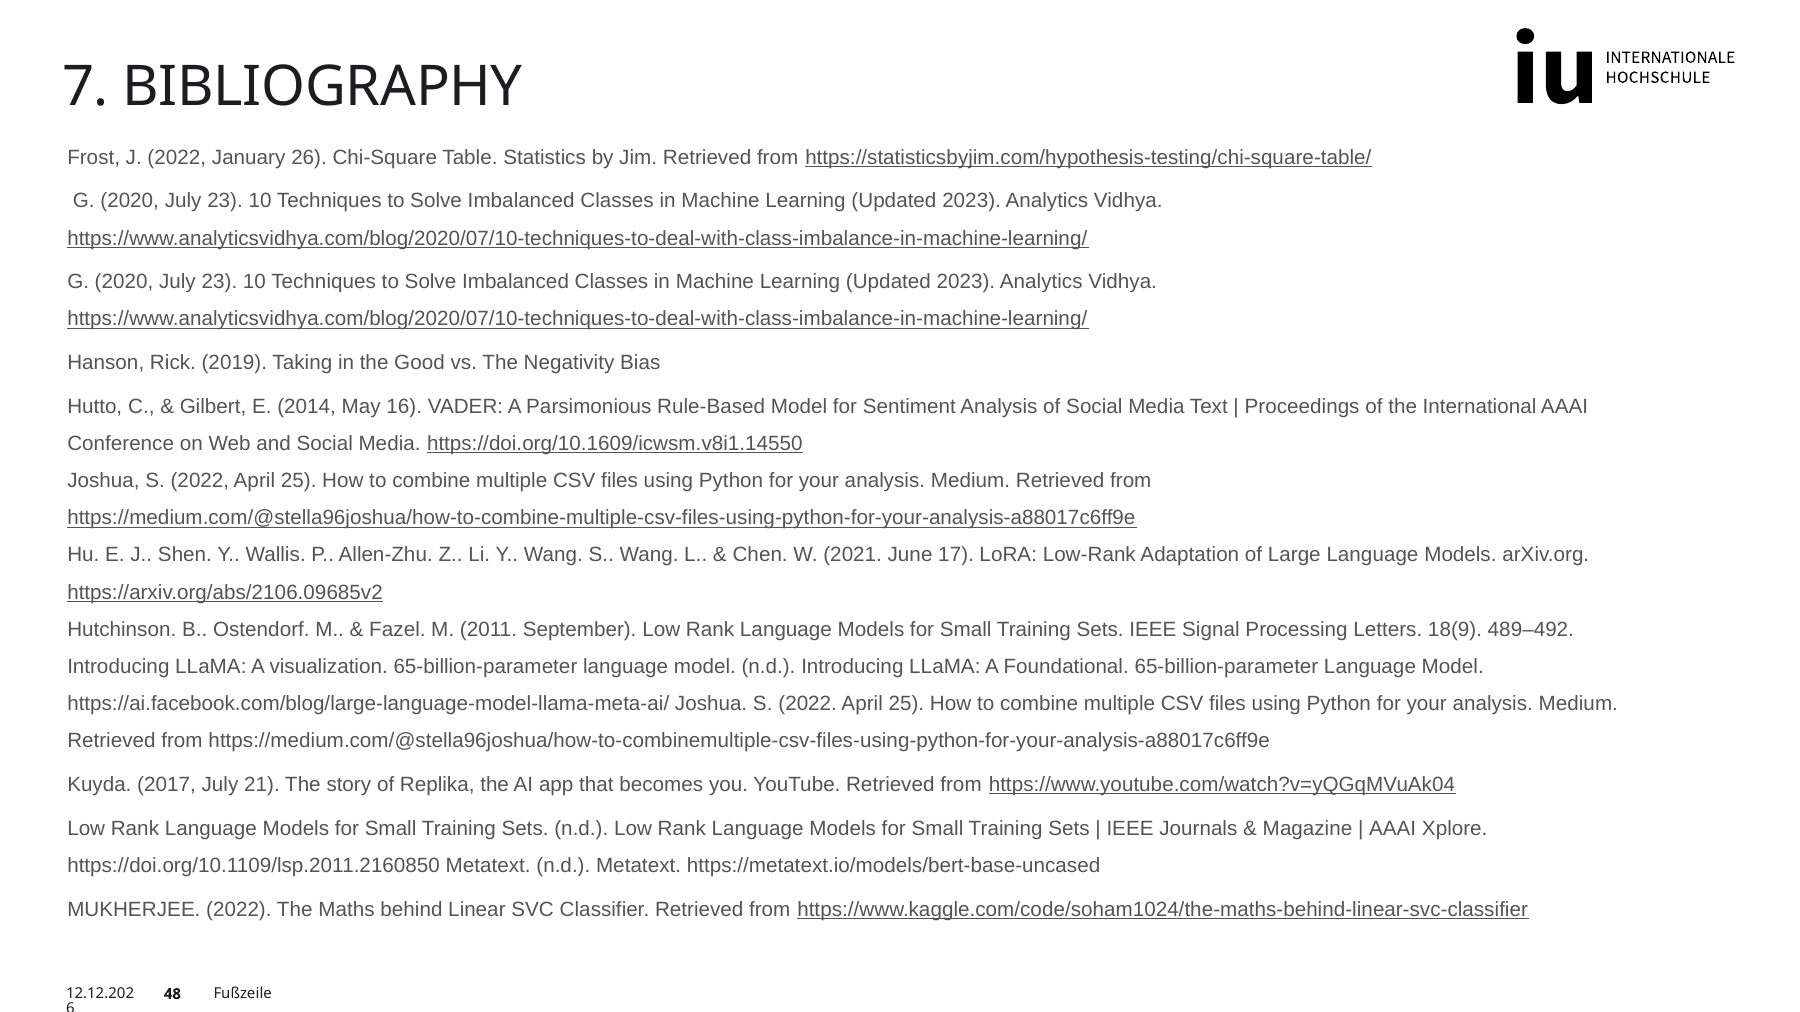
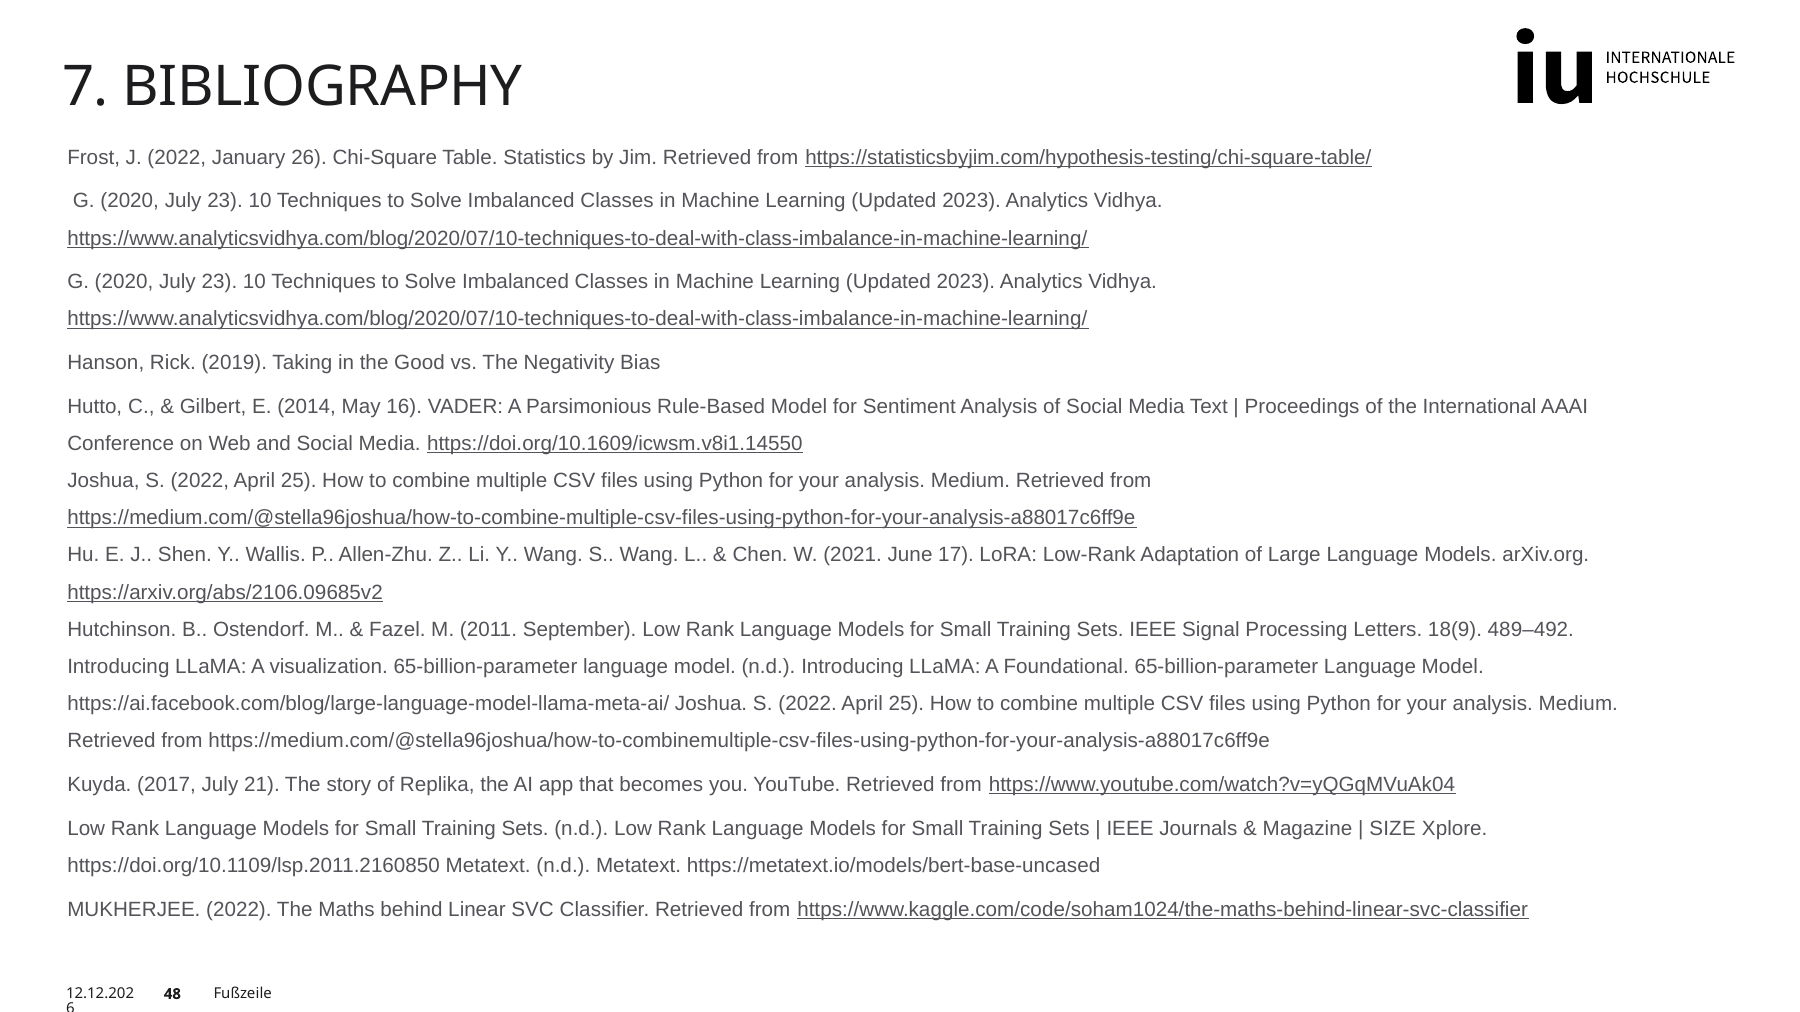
AAAI: AAAI -> SIZE (1393, 829)
